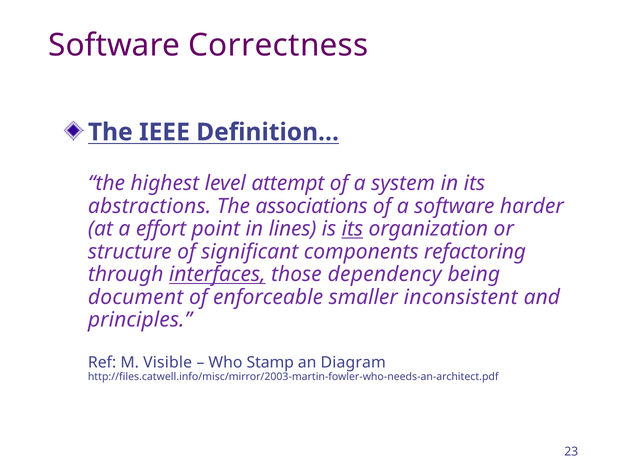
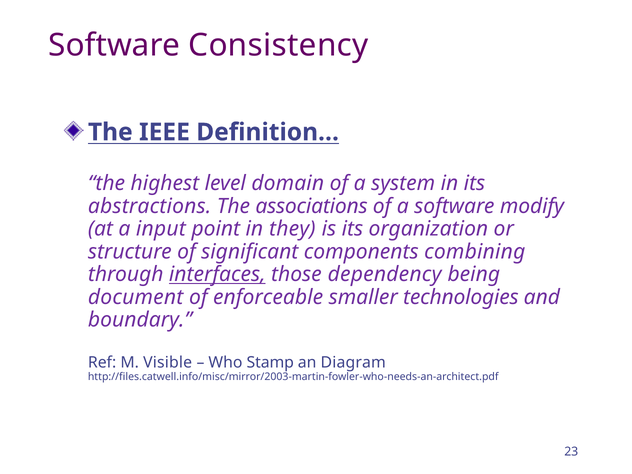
Correctness: Correctness -> Consistency (278, 45)
attempt: attempt -> domain (288, 183)
harder: harder -> modify (532, 206)
effort: effort -> input (161, 229)
lines: lines -> they (292, 229)
its underline: present -> none (352, 229)
refactoring: refactoring -> combining (475, 252)
inconsistent: inconsistent -> technologies (461, 297)
principles: principles -> boundary (140, 320)
